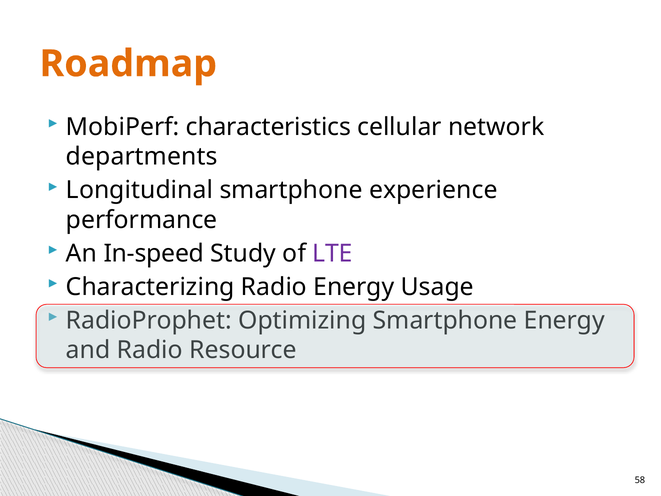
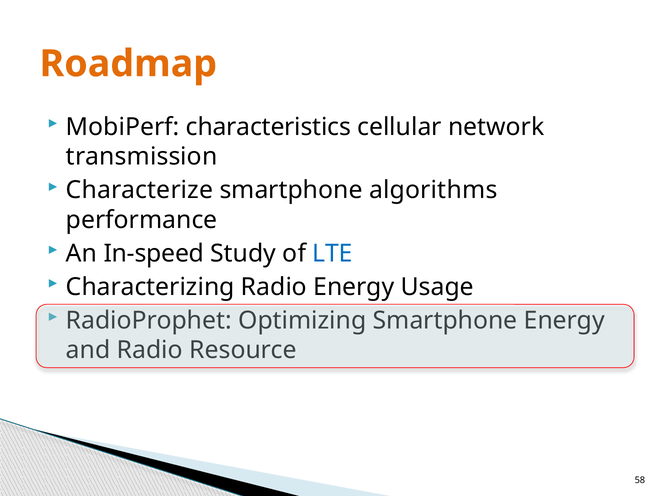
departments: departments -> transmission (142, 157)
Longitudinal: Longitudinal -> Characterize (140, 190)
experience: experience -> algorithms (433, 190)
LTE colour: purple -> blue (333, 253)
